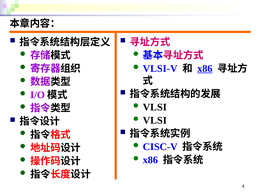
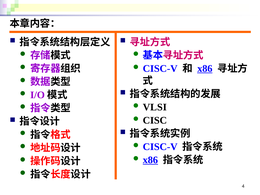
VLSI-V: VLSI-V -> CISC-V (160, 69)
VLSI: VLSI -> CISC (155, 120)
x86 underline: none -> present (150, 160)
